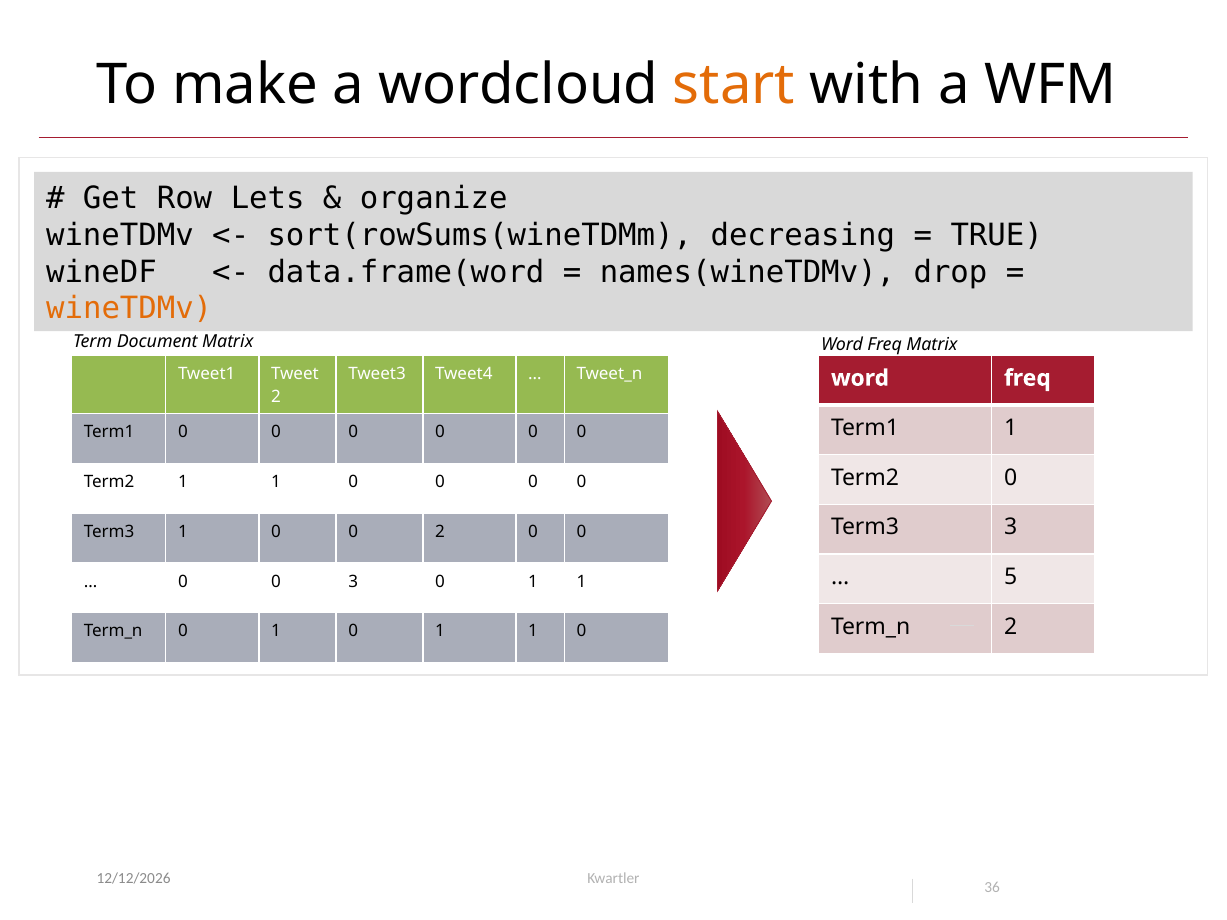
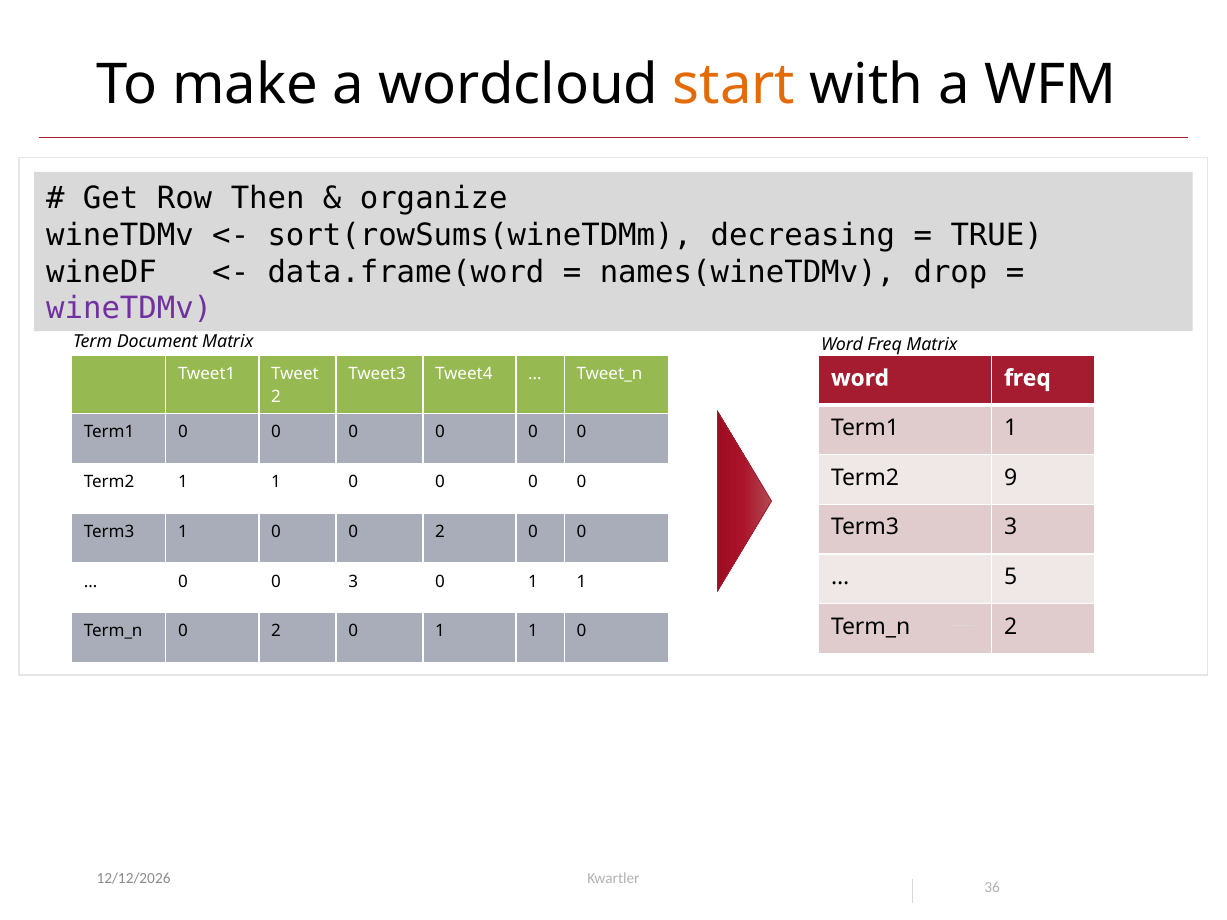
Lets: Lets -> Then (268, 198)
wineTDMv colour: orange -> purple (129, 309)
Term2 0: 0 -> 9 (1011, 478)
1: 1 -> 2 (276, 631)
